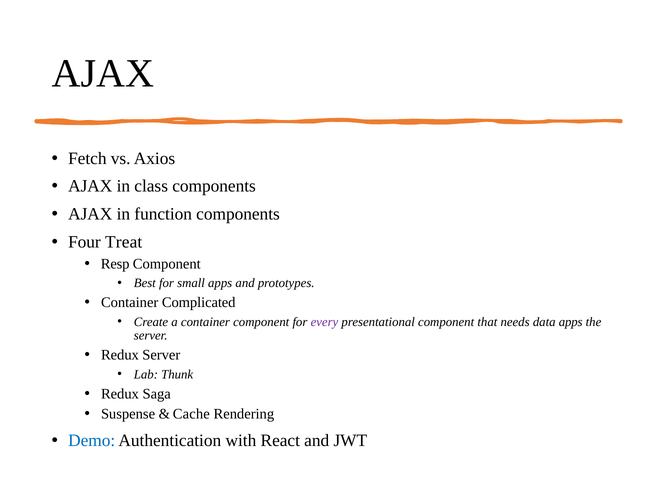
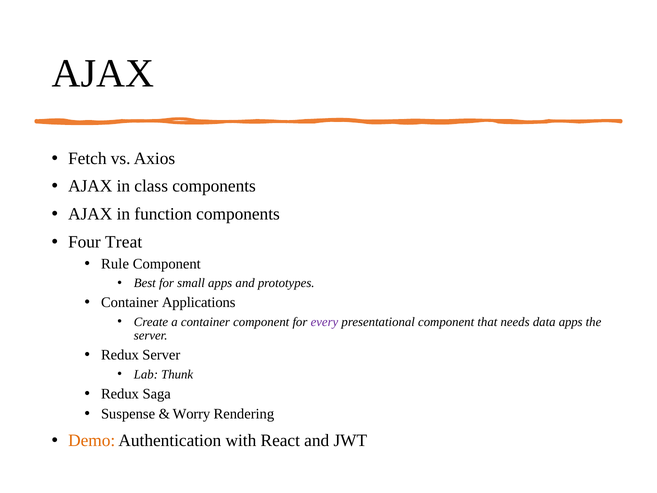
Resp: Resp -> Rule (115, 264)
Complicated: Complicated -> Applications (199, 302)
Cache: Cache -> Worry (191, 414)
Demo colour: blue -> orange (92, 440)
